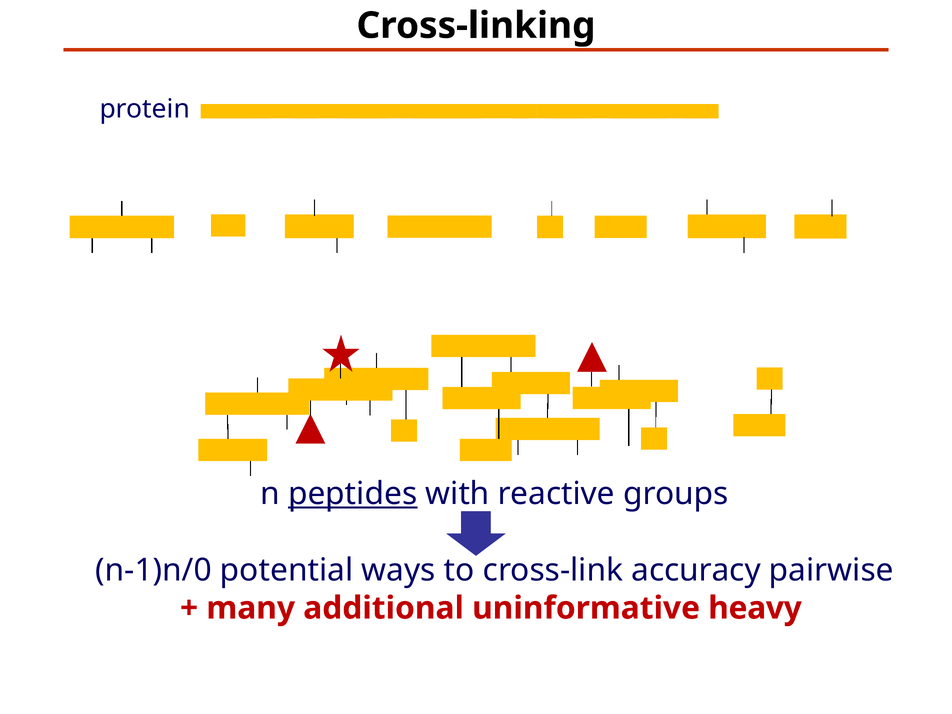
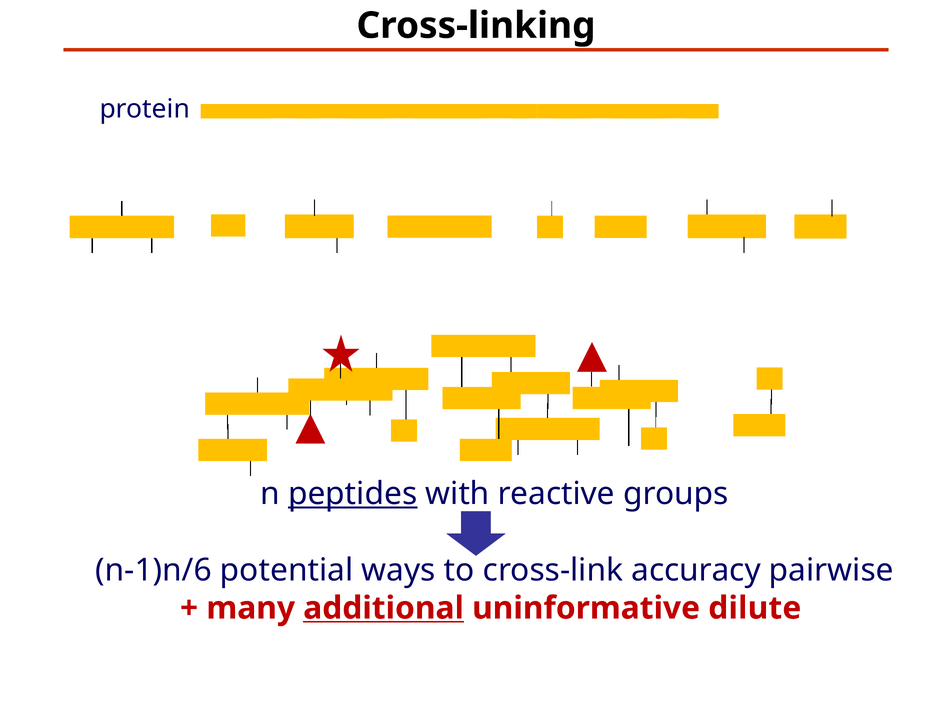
n-1)n/0: n-1)n/0 -> n-1)n/6 (154, 570)
additional underline: none -> present (384, 608)
uninformative heavy: heavy -> dilute (755, 608)
